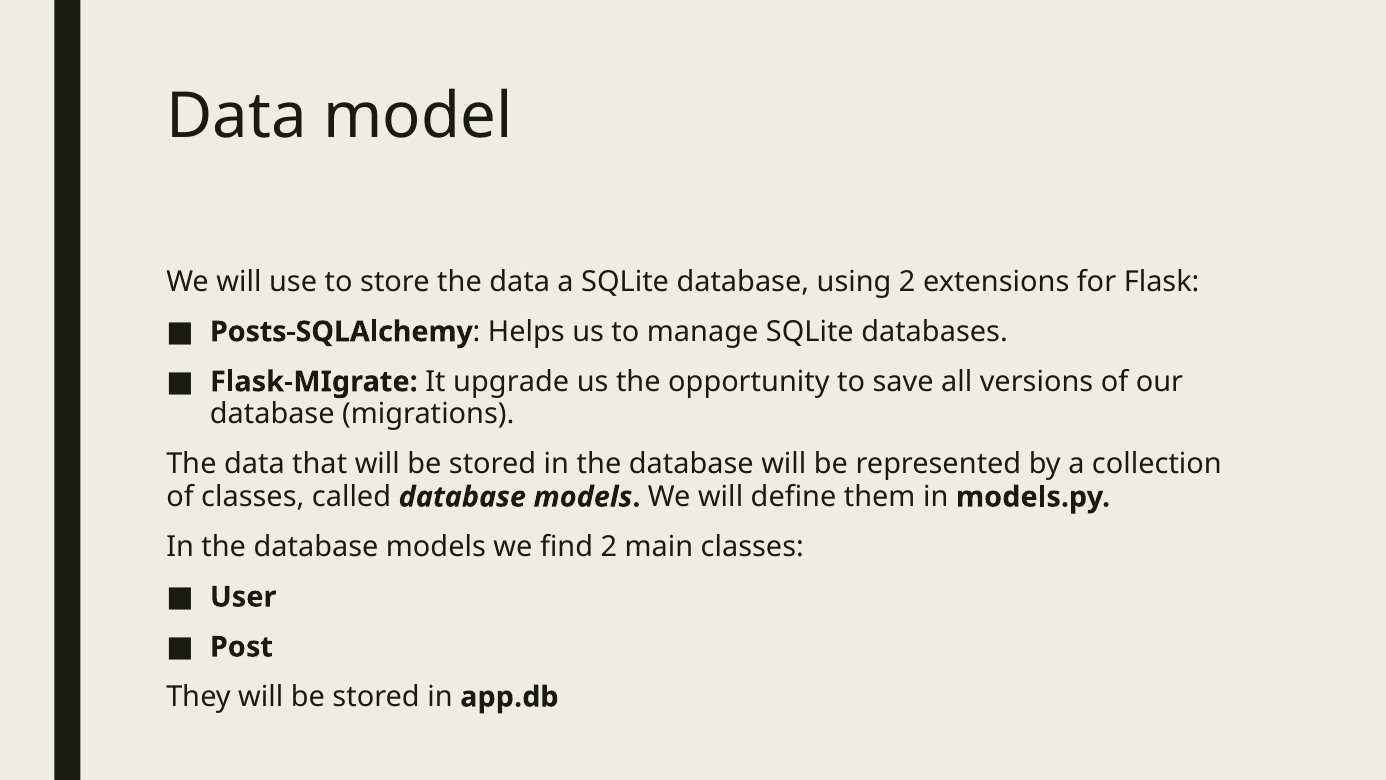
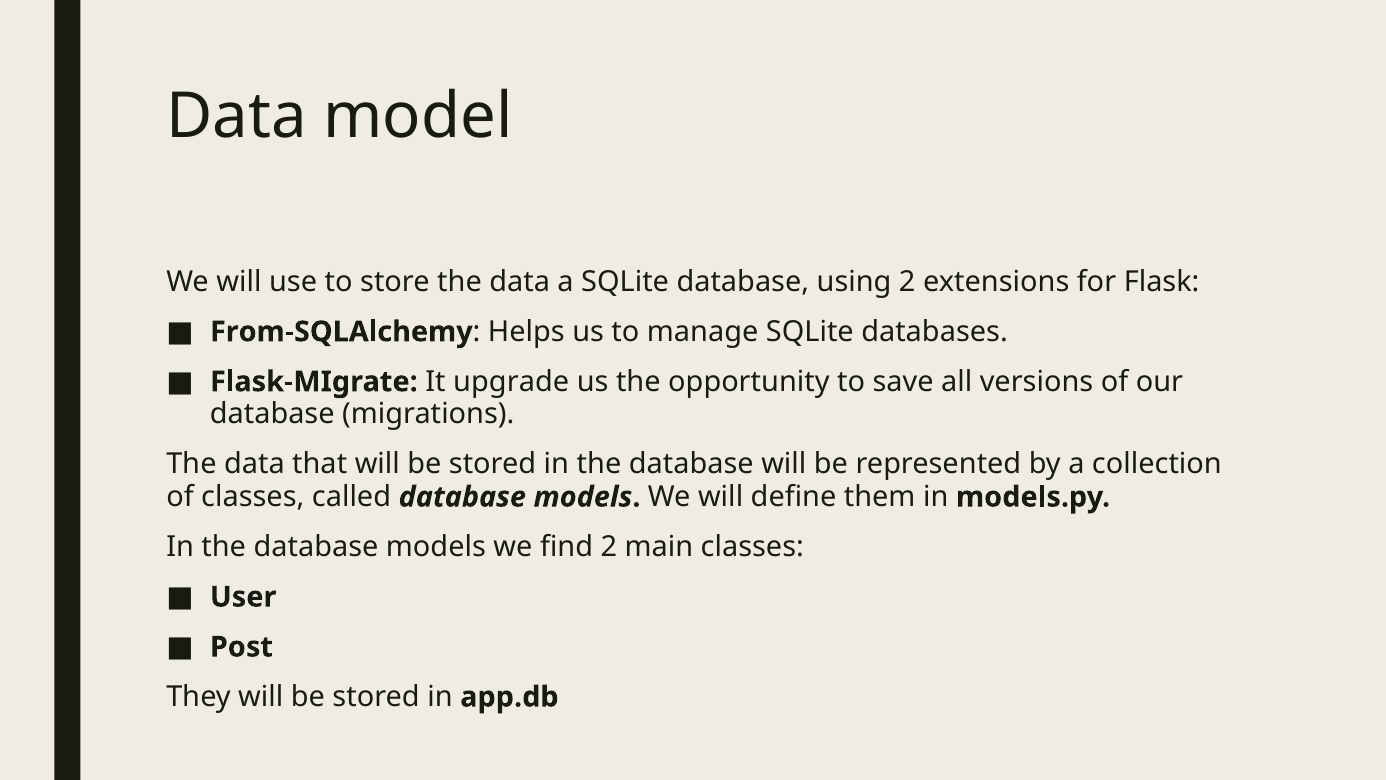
Posts-SQLAlchemy: Posts-SQLAlchemy -> From-SQLAlchemy (341, 332)
